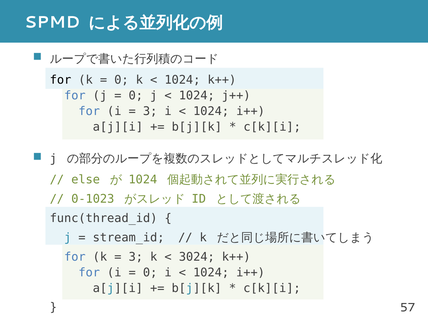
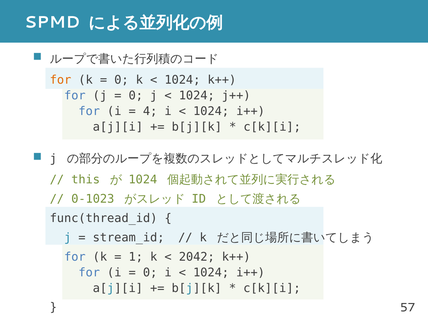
for colour: black -> orange (61, 80)
3: 3 -> 4 (150, 111)
else: else -> this (86, 180)
3: 3 -> 1 (136, 257)
3024: 3024 -> 2042 (197, 257)
